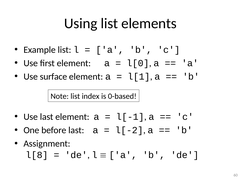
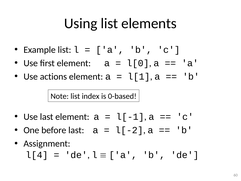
surface: surface -> actions (53, 76)
l[8: l[8 -> l[4 (37, 155)
